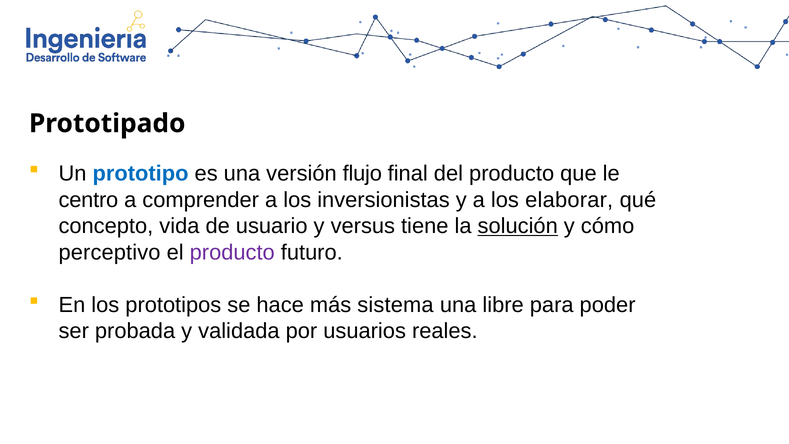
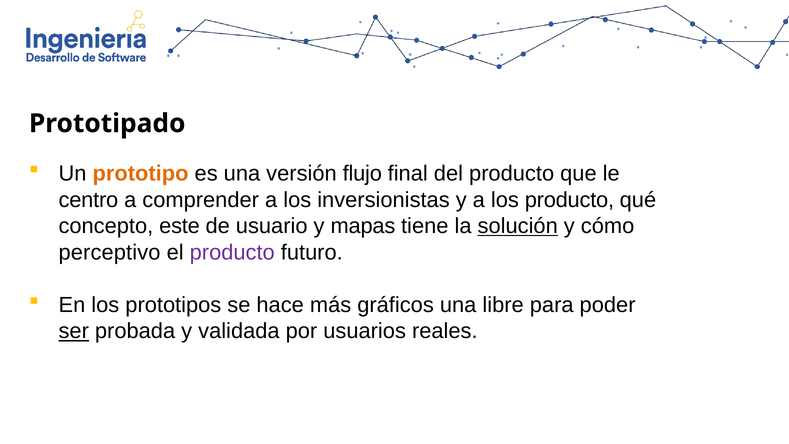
prototipo colour: blue -> orange (141, 173)
los elaborar: elaborar -> producto (569, 200)
vida: vida -> este (180, 226)
versus: versus -> mapas (363, 226)
sistema: sistema -> gráficos (396, 305)
ser underline: none -> present (74, 331)
